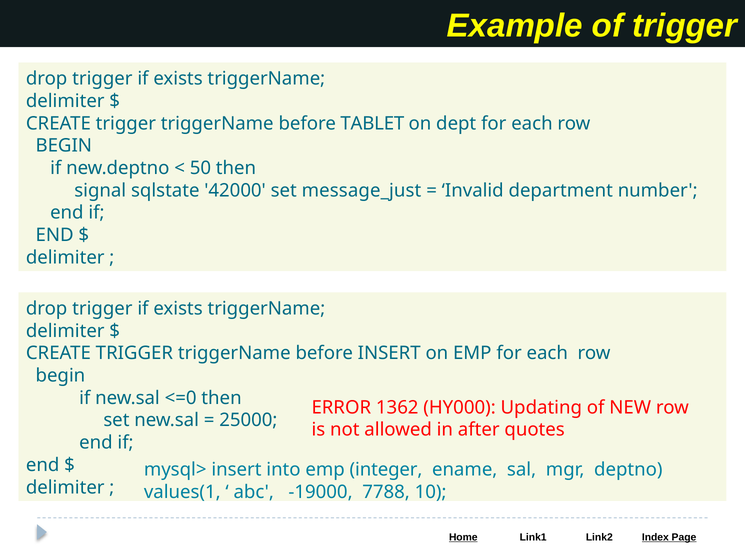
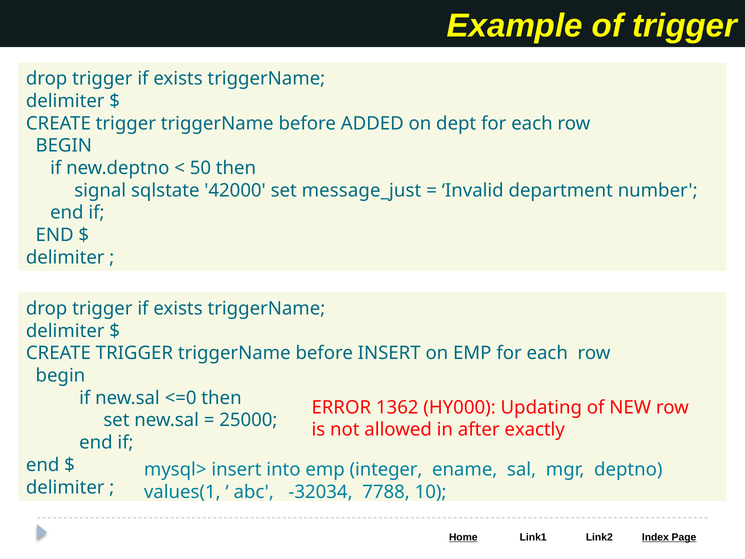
TABLET: TABLET -> ADDED (372, 123)
quotes: quotes -> exactly (535, 430)
-19000: -19000 -> -32034 (321, 492)
